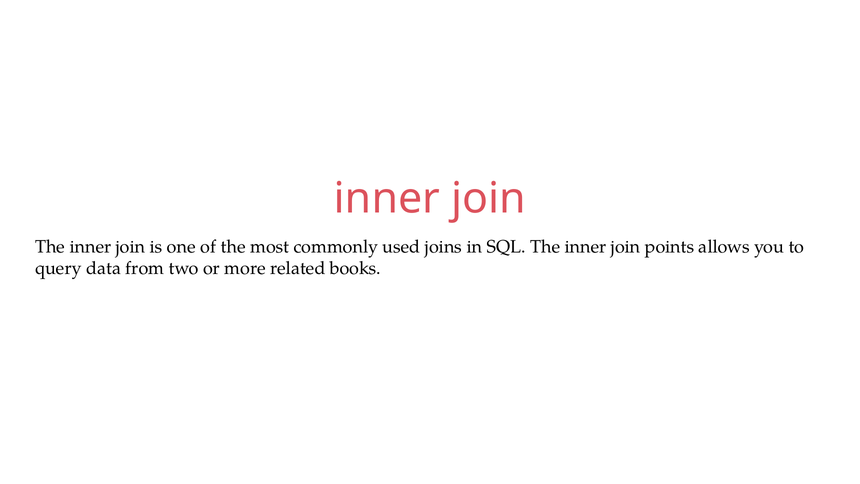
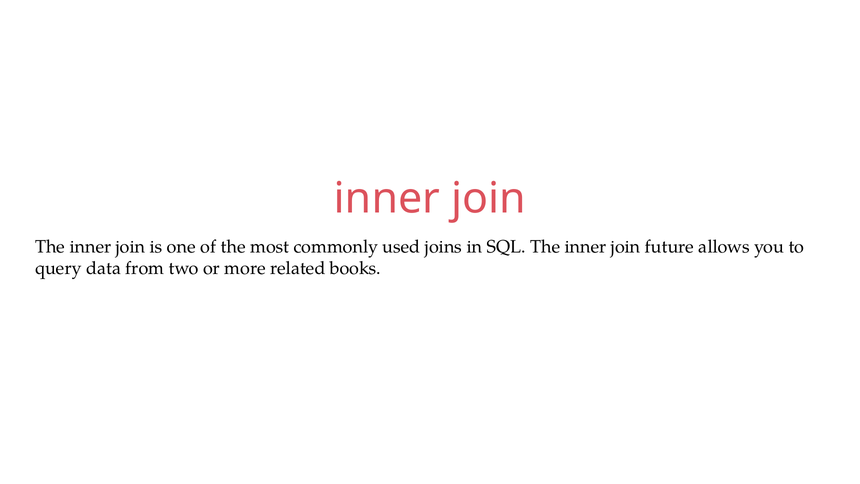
points: points -> future (669, 247)
